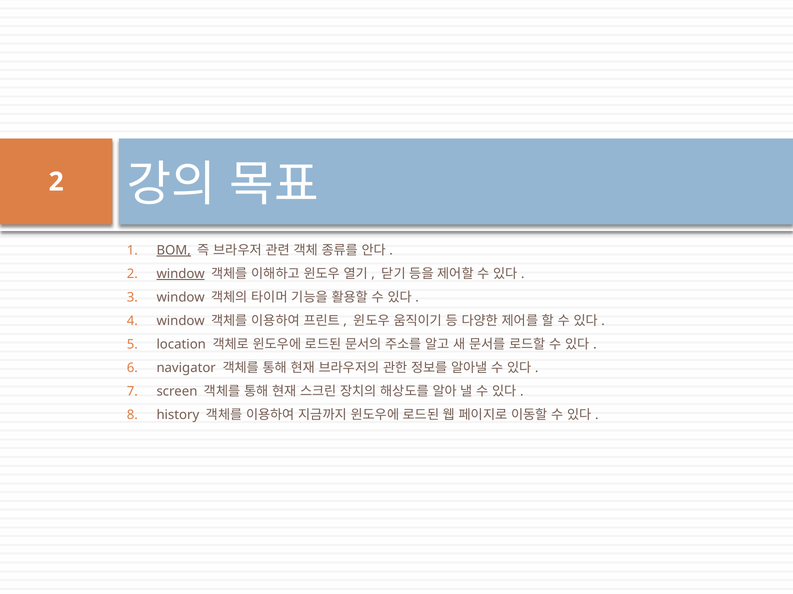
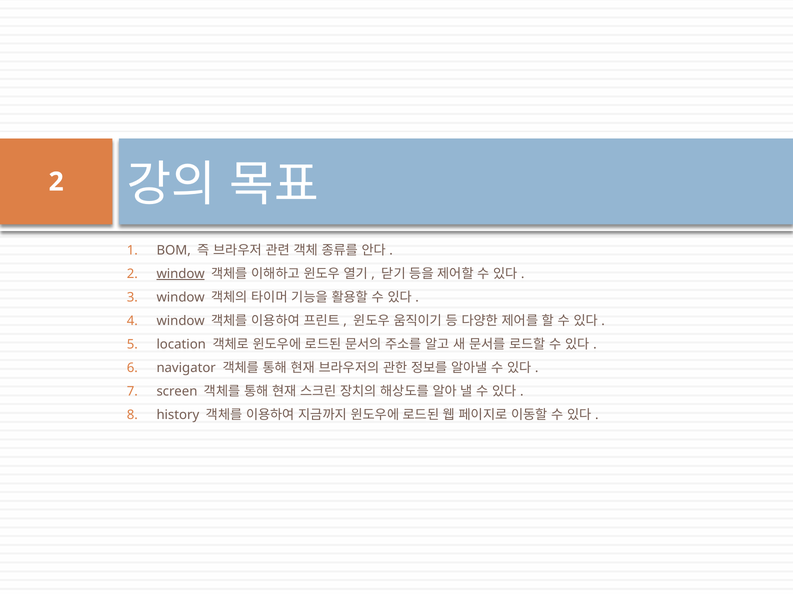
BOM underline: present -> none (174, 251)
